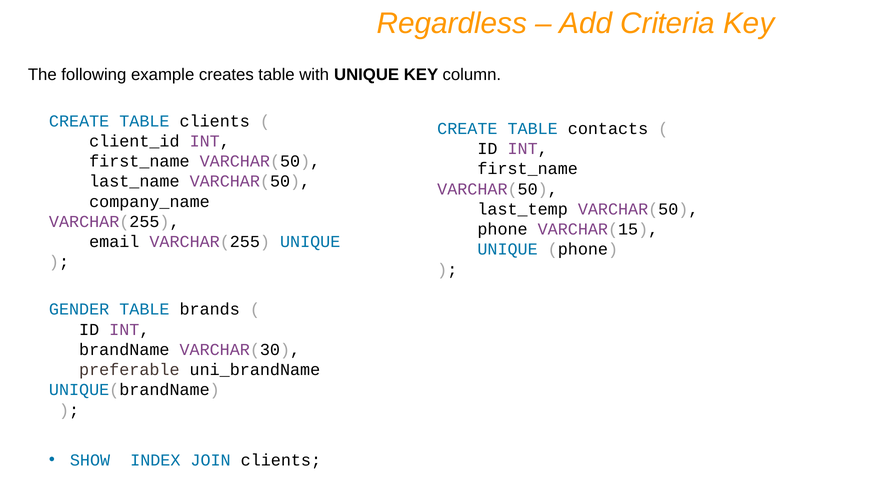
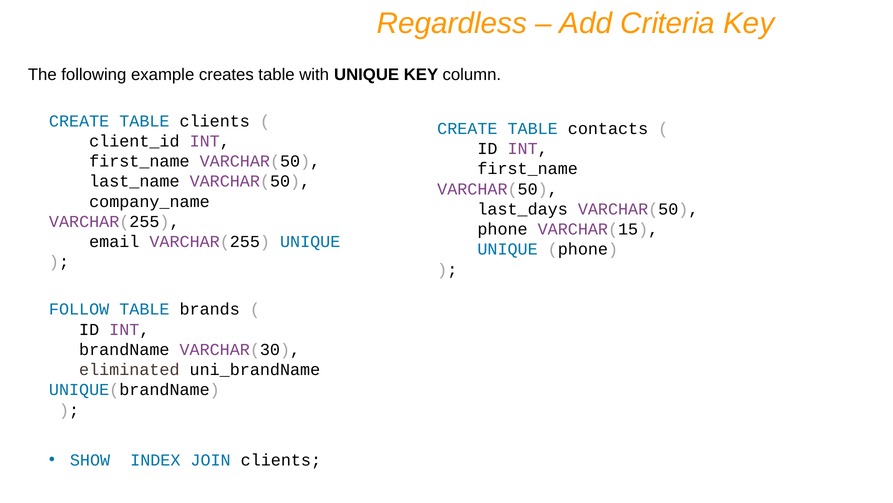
last_temp: last_temp -> last_days (523, 209)
GENDER: GENDER -> FOLLOW (79, 309)
preferable: preferable -> eliminated (129, 369)
